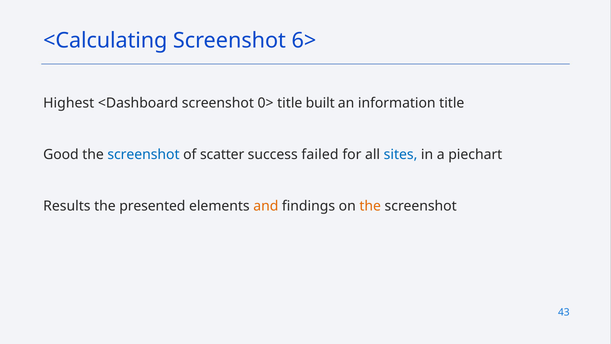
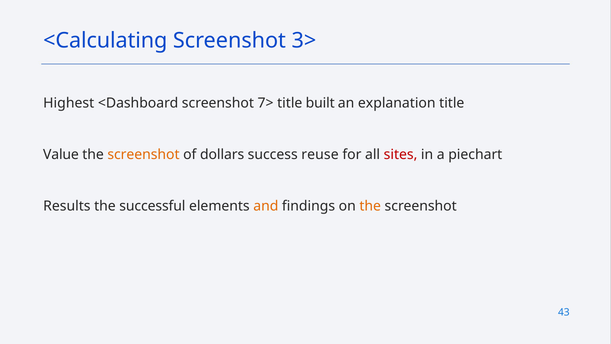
6>: 6> -> 3> (304, 41)
0>: 0> -> 7> (266, 103)
information: information -> explanation (397, 103)
Good: Good -> Value (61, 155)
screenshot colour: blue -> orange (143, 155)
scatter: scatter -> dollars (222, 155)
failed: failed -> reuse (320, 155)
sites colour: blue -> red (401, 155)
presented: presented -> successful (152, 206)
